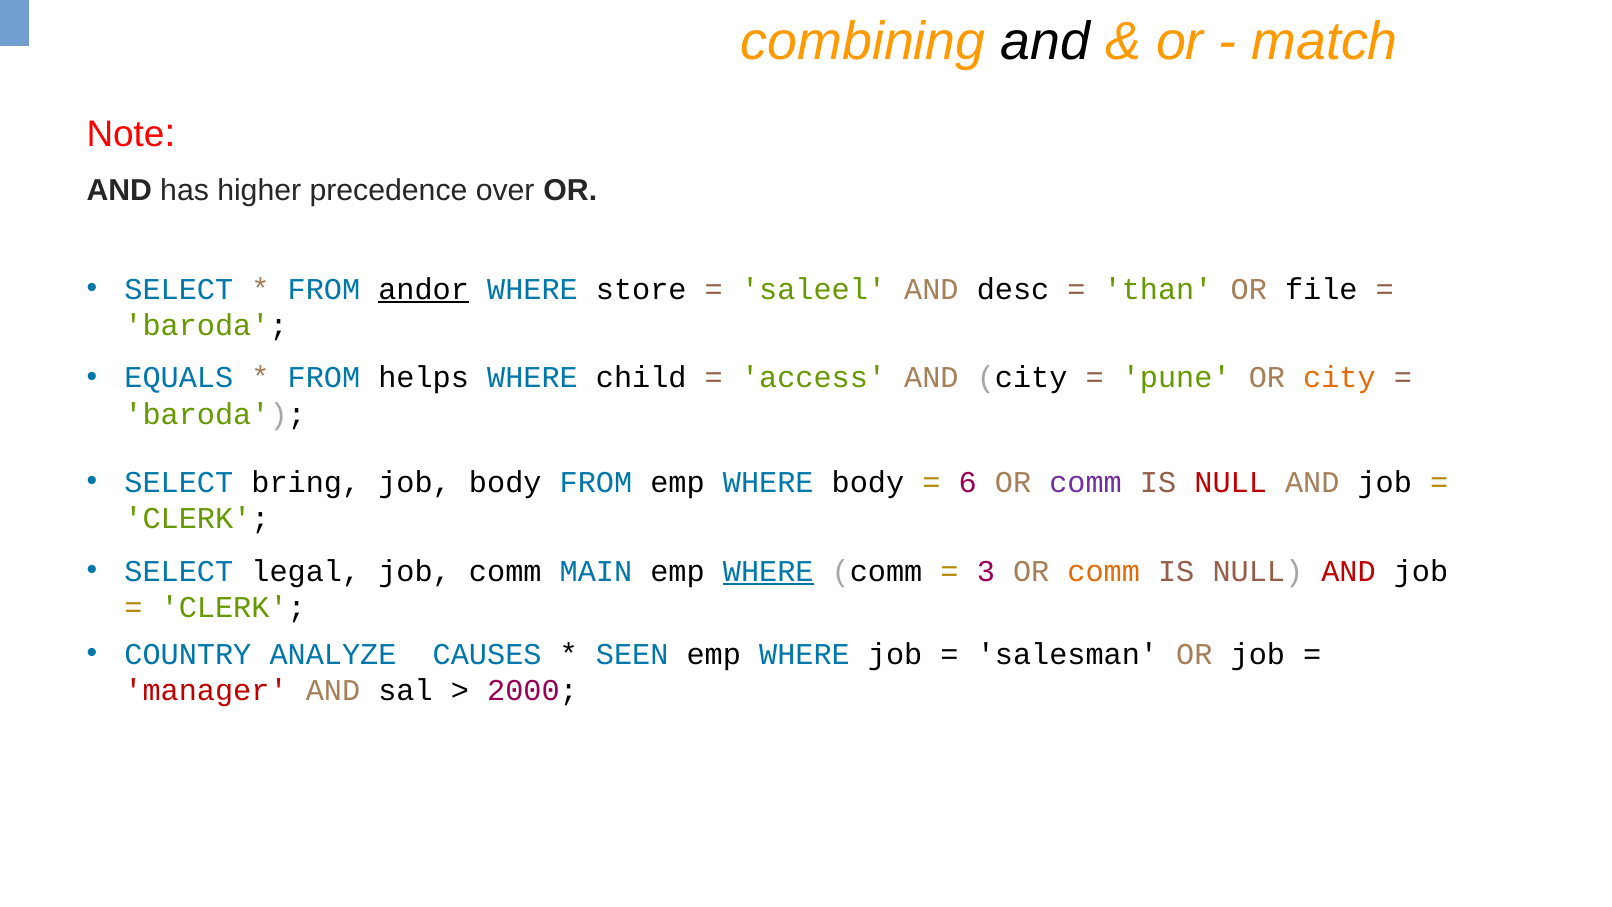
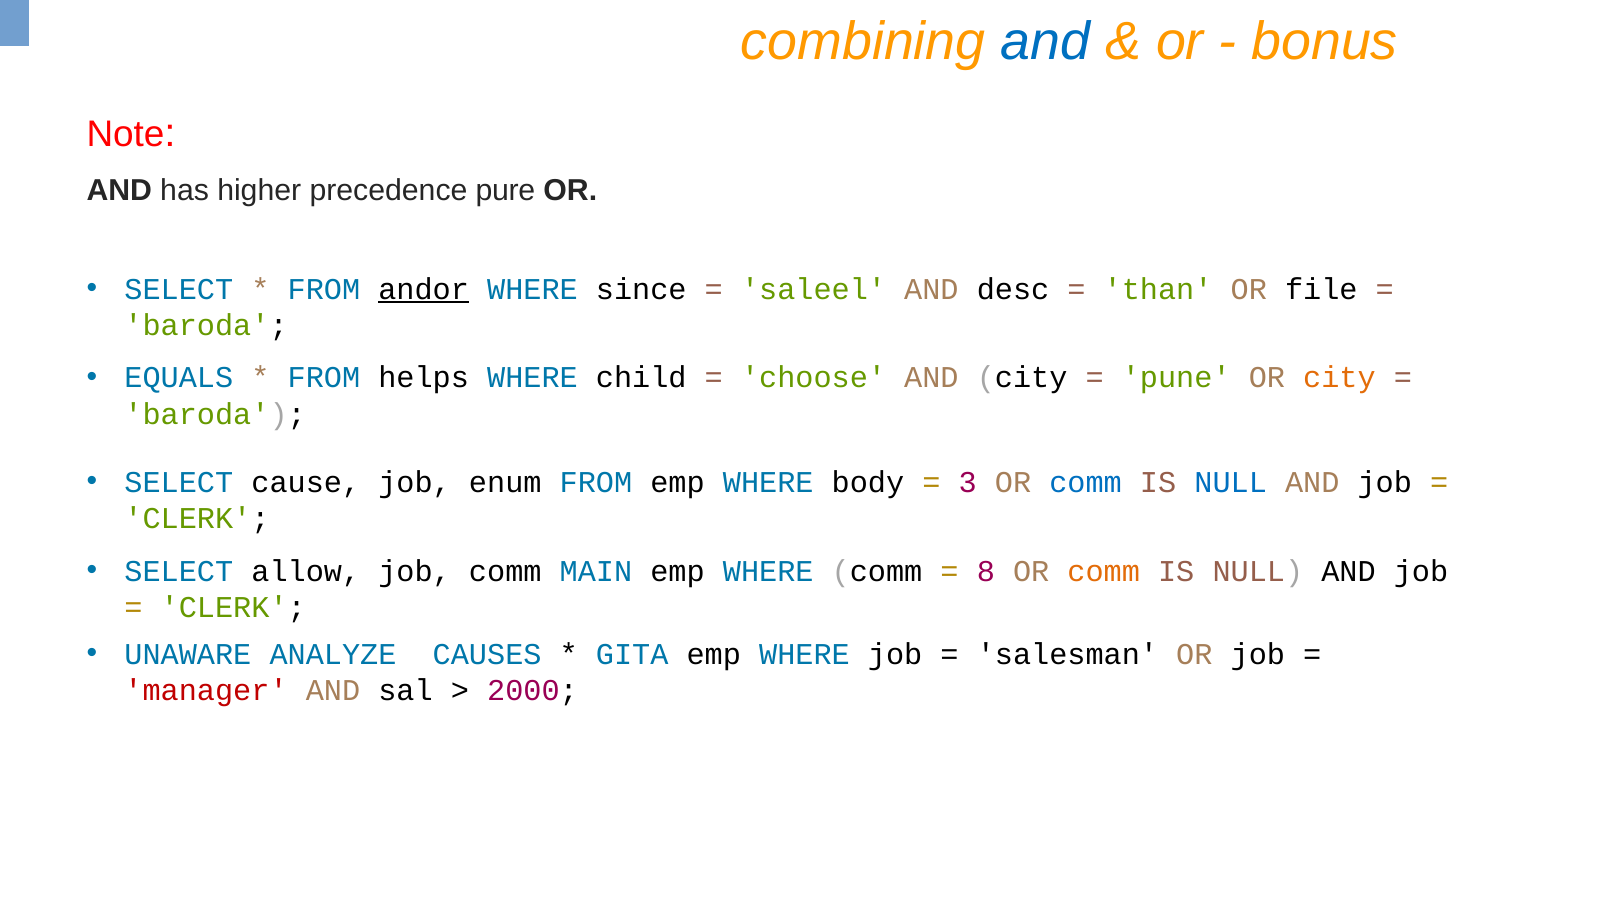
and colour: black -> blue (1045, 42)
match: match -> bonus (1325, 42)
over: over -> pure (505, 190)
store: store -> since (641, 289)
access: access -> choose (814, 378)
bring: bring -> cause (306, 482)
job body: body -> enum (505, 482)
6: 6 -> 3 (968, 482)
comm colour: purple -> blue (1086, 482)
NULL colour: red -> blue (1231, 482)
legal: legal -> allow (306, 571)
WHERE underline: present -> none (768, 571)
3: 3 -> 8 (986, 571)
AND colour: red -> black (1349, 571)
COUNTRY: COUNTRY -> UNAWARE (188, 654)
SEEN: SEEN -> GITA (632, 654)
